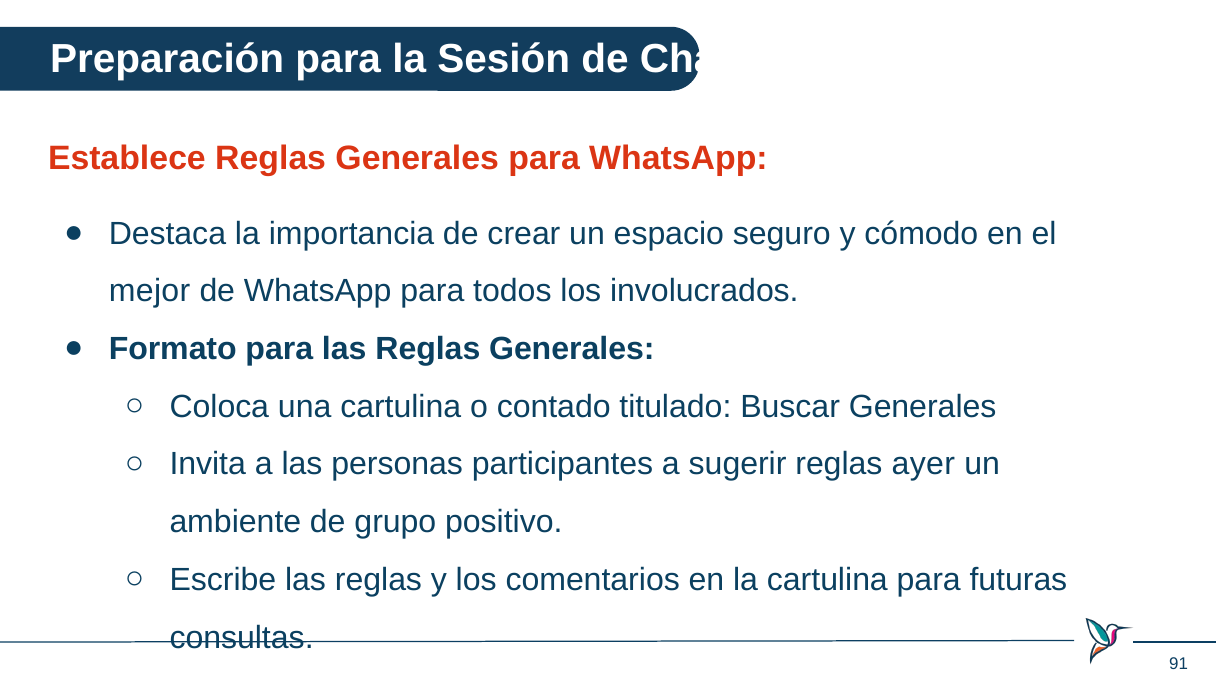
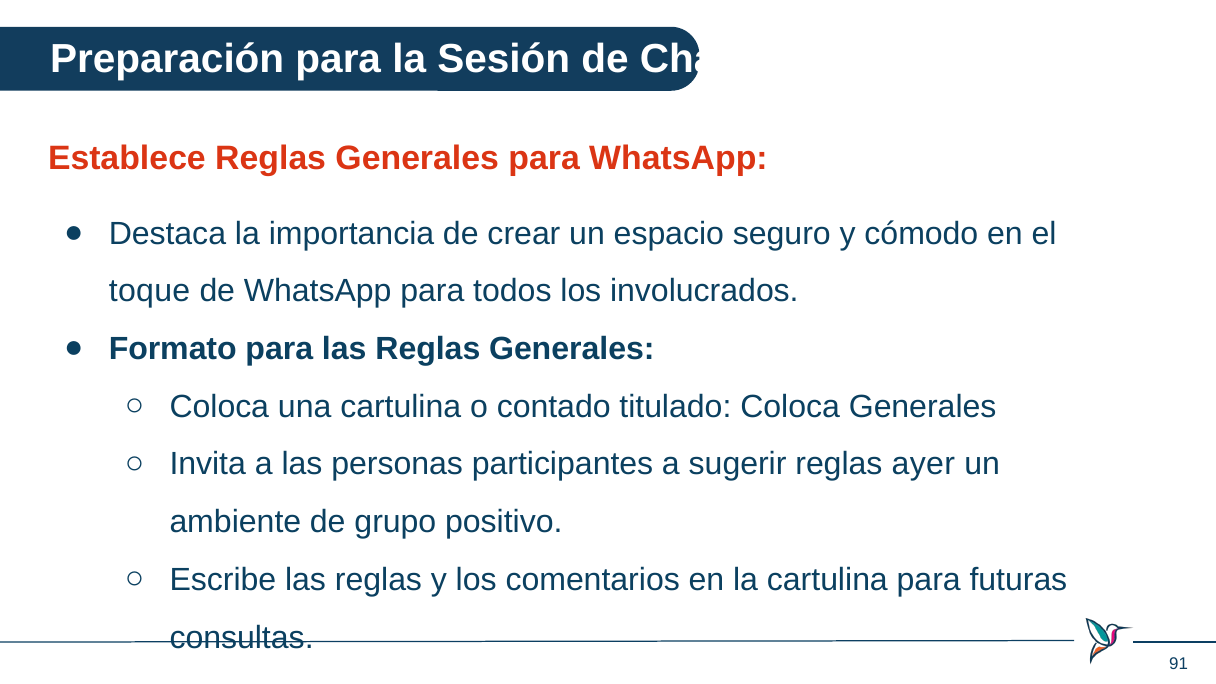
mejor: mejor -> toque (150, 291)
titulado Buscar: Buscar -> Coloca (790, 407)
